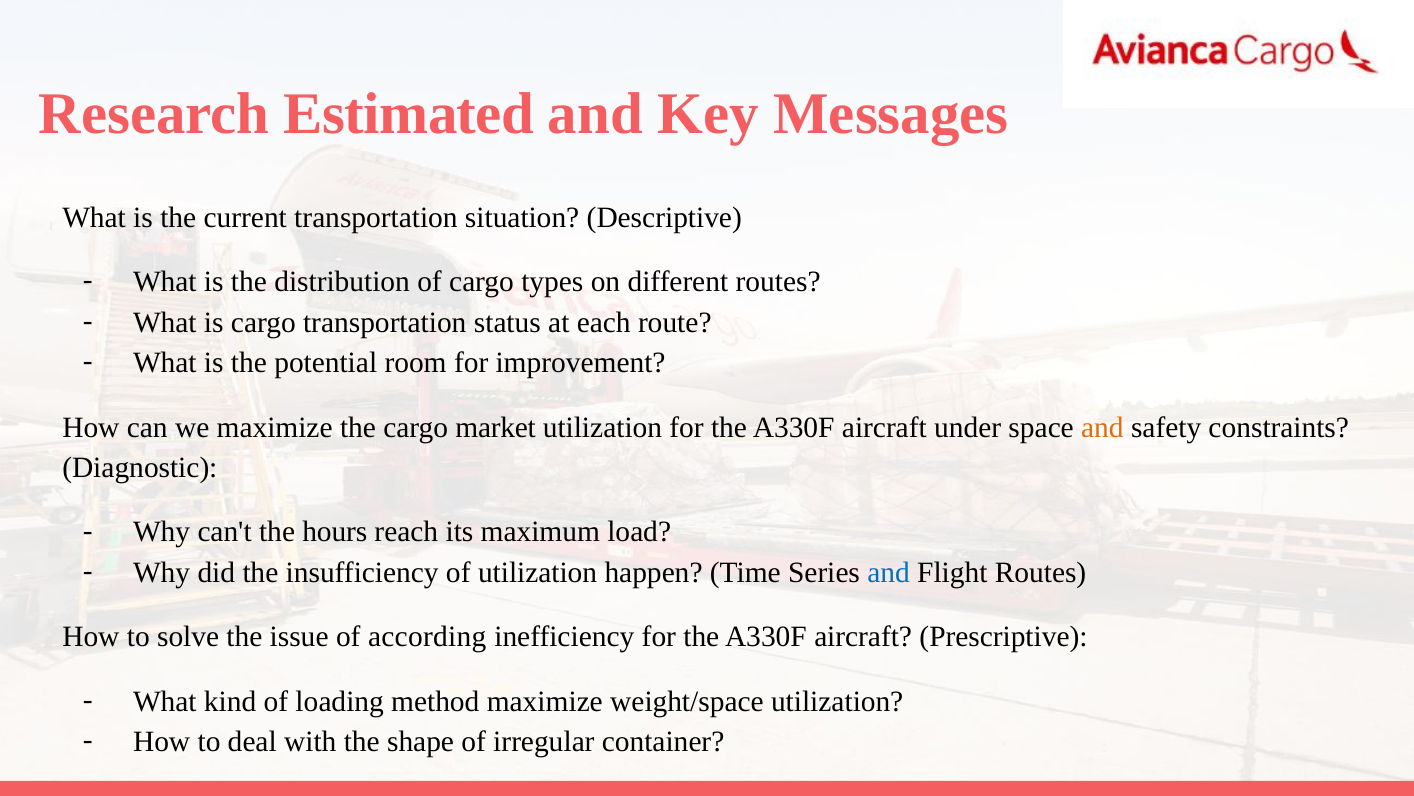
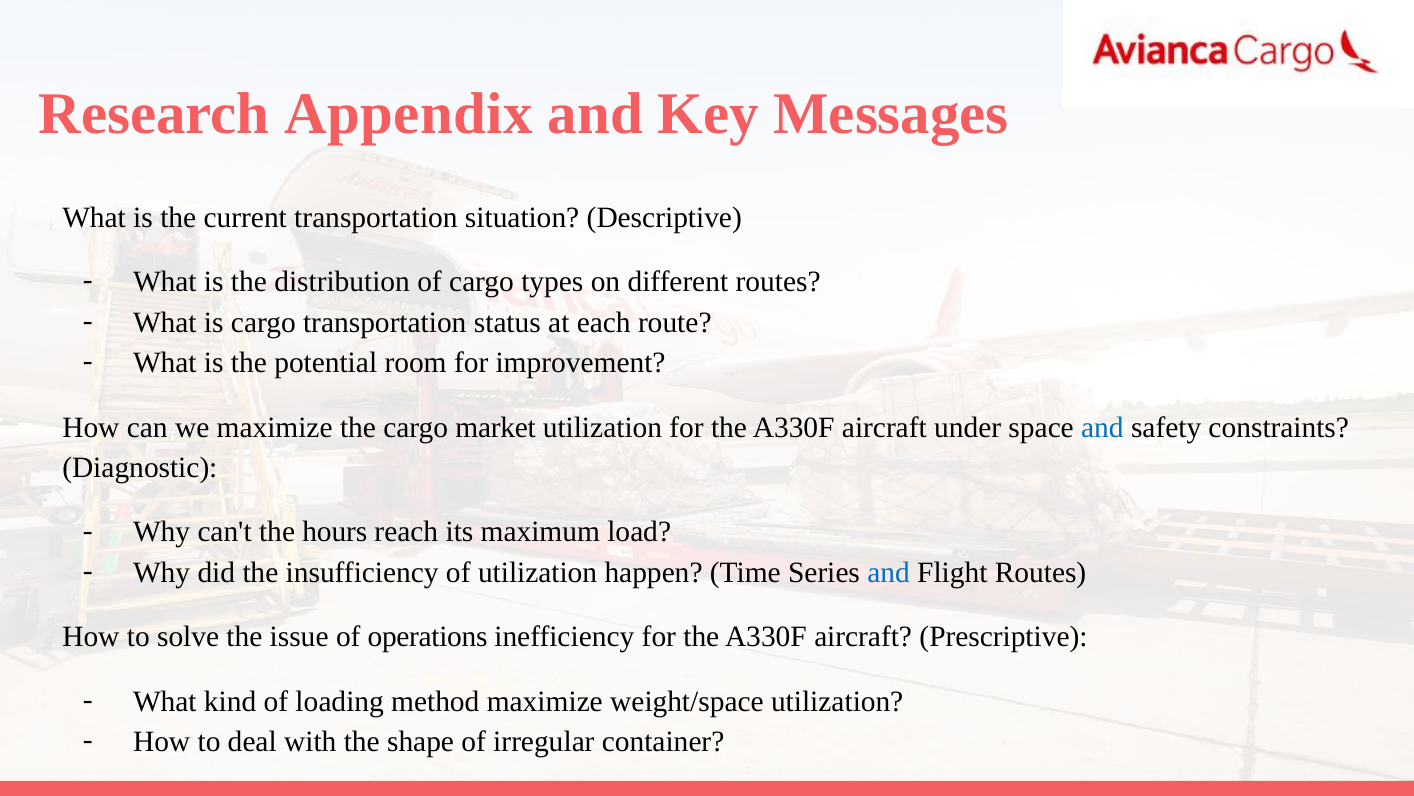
Estimated: Estimated -> Appendix (409, 114)
and colour: orange -> blue (1102, 427)
according: according -> operations (428, 637)
